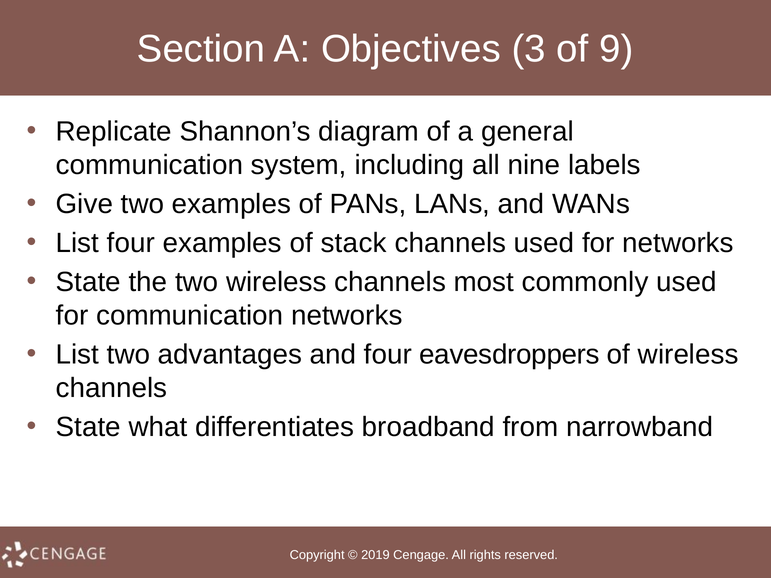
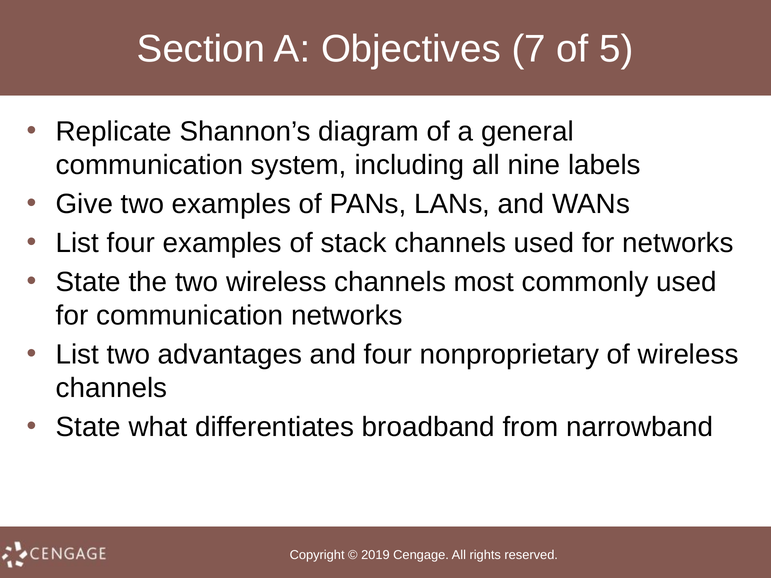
3: 3 -> 7 (529, 49)
9: 9 -> 5 (616, 49)
eavesdroppers: eavesdroppers -> nonproprietary (509, 355)
